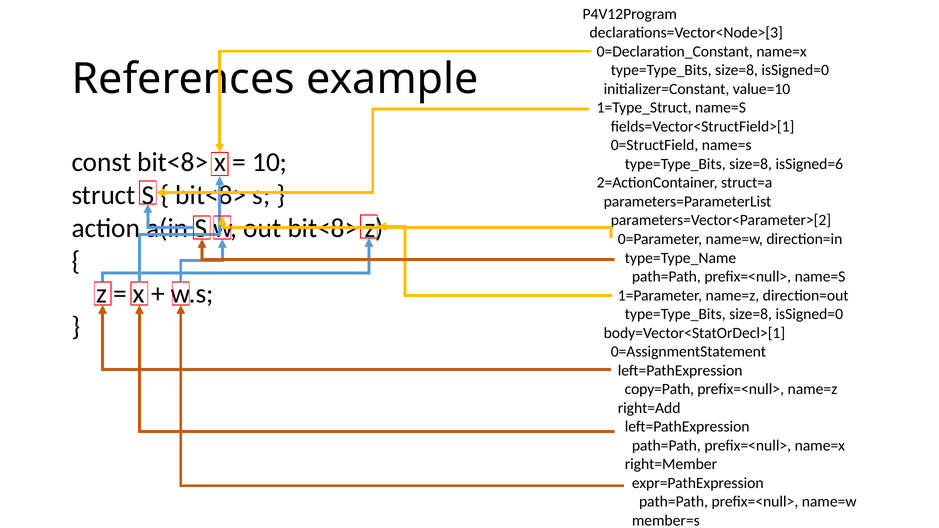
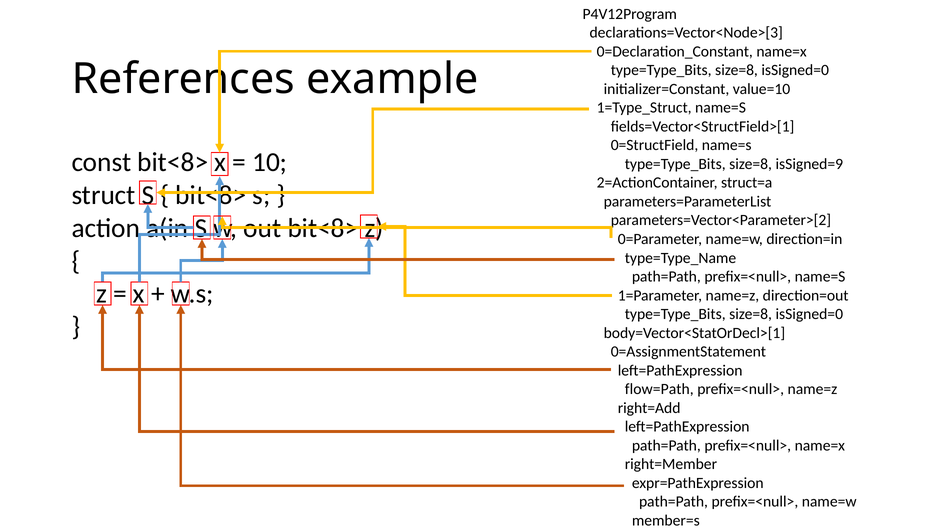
isSigned=6: isSigned=6 -> isSigned=9 (809, 164)
copy=Path: copy=Path -> flow=Path (659, 389)
